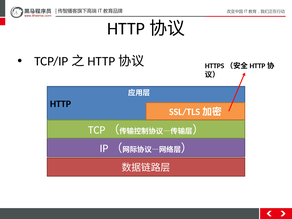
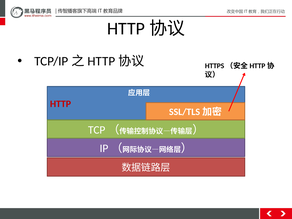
HTTP colour: black -> red (60, 104)
